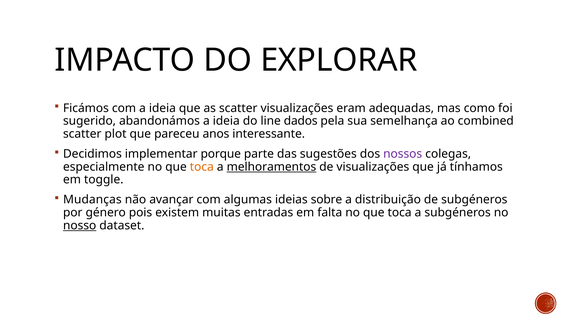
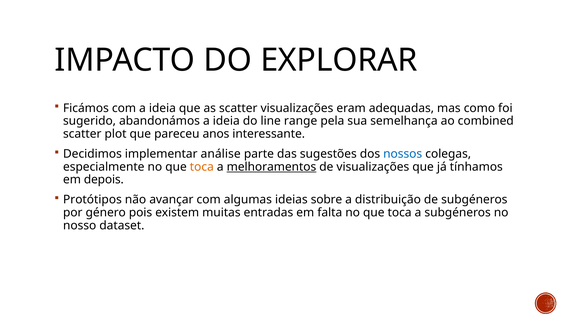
dados: dados -> range (301, 121)
porque: porque -> análise (221, 154)
nossos colour: purple -> blue (403, 154)
toggle: toggle -> depois (104, 180)
Mudanças: Mudanças -> Protótipos (92, 200)
nosso underline: present -> none (80, 225)
